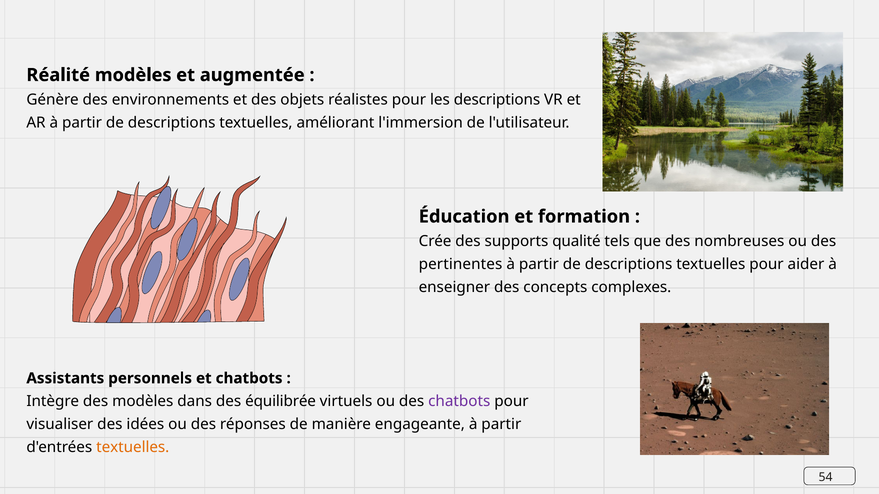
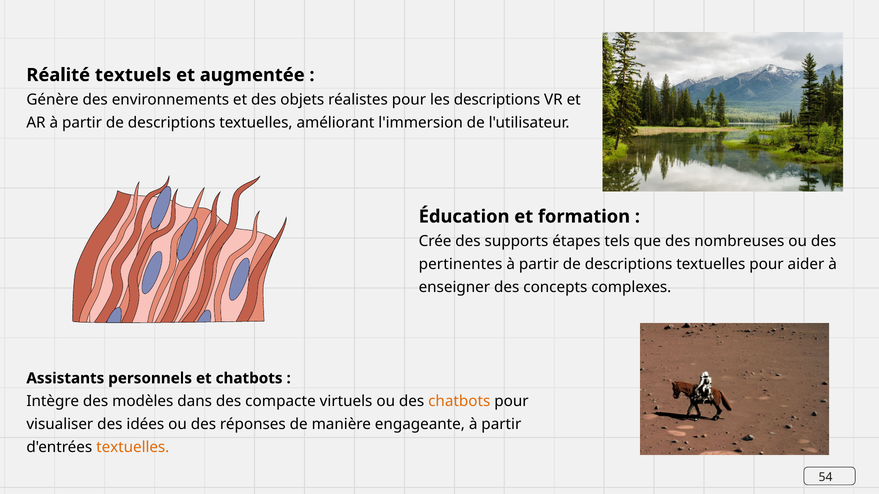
Réalité modèles: modèles -> textuels (133, 75)
qualité: qualité -> étapes (576, 241)
équilibrée: équilibrée -> compacte (280, 402)
chatbots colour: purple -> orange (459, 402)
